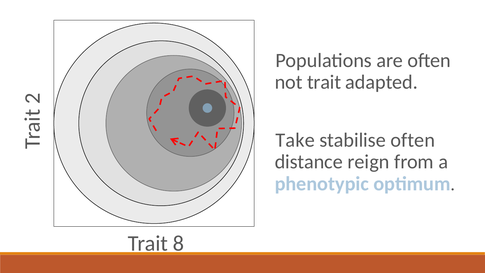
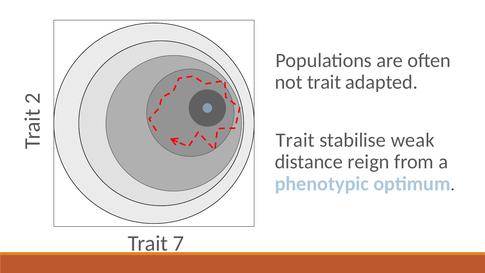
Take: Take -> Trait (295, 140)
stabilise often: often -> weak (413, 140)
8: 8 -> 7 (179, 243)
